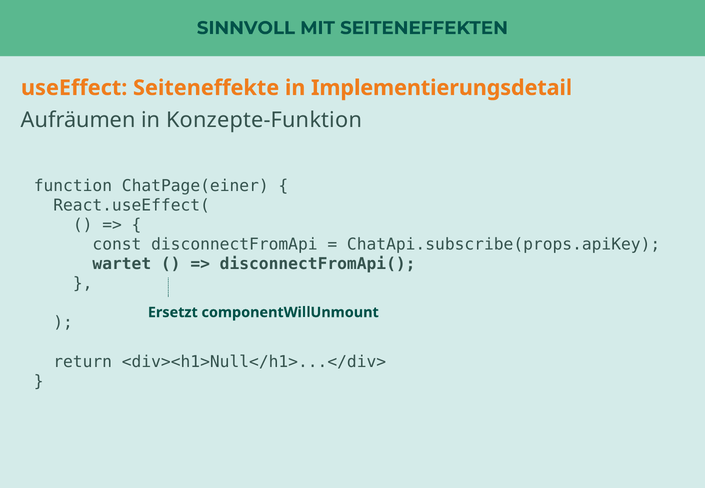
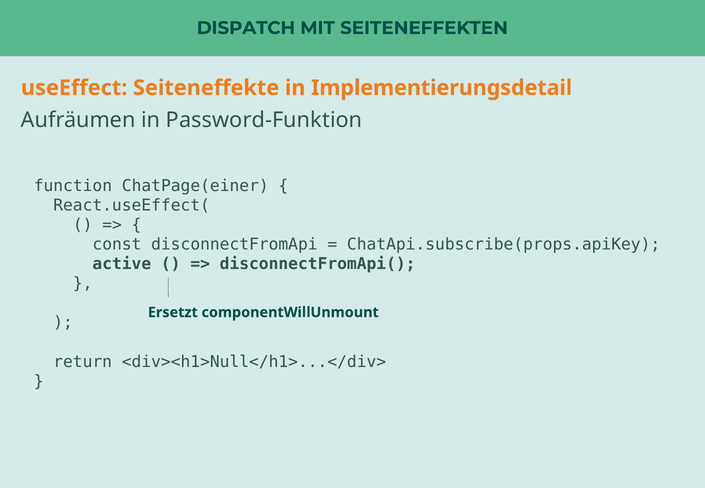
SINNVOLL: SINNVOLL -> DISPATCH (246, 28)
Konzepte-Funktion: Konzepte-Funktion -> Password-Funktion (264, 120)
wartet: wartet -> active (122, 264)
